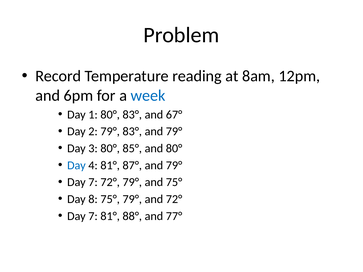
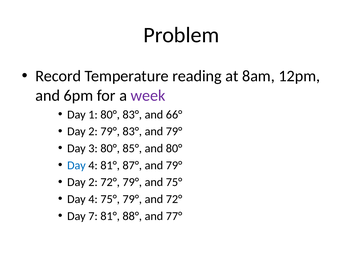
week colour: blue -> purple (148, 96)
67°: 67° -> 66° (174, 115)
7: 7 -> 2 (93, 182)
8: 8 -> 4 (93, 199)
